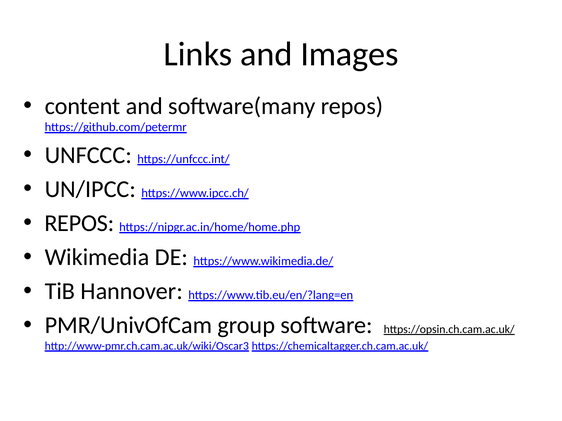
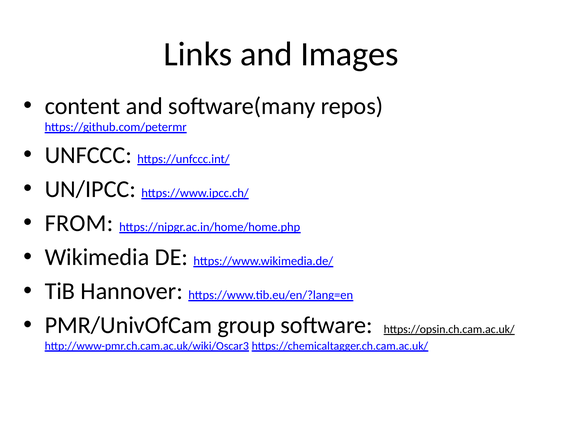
REPOS: REPOS -> FROM (79, 224)
